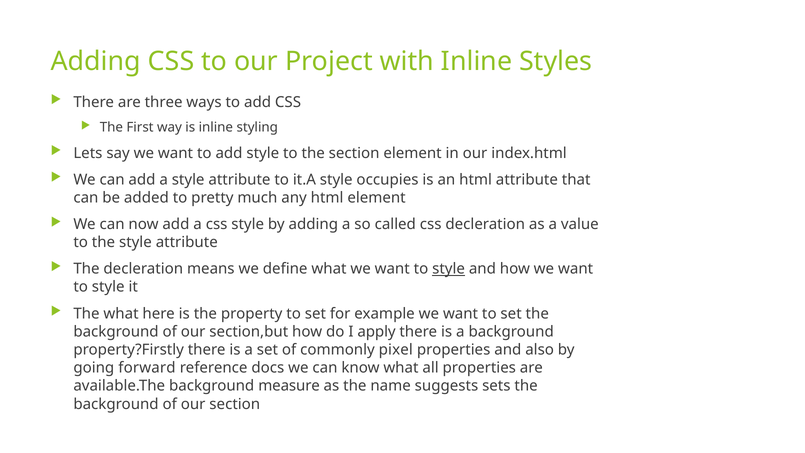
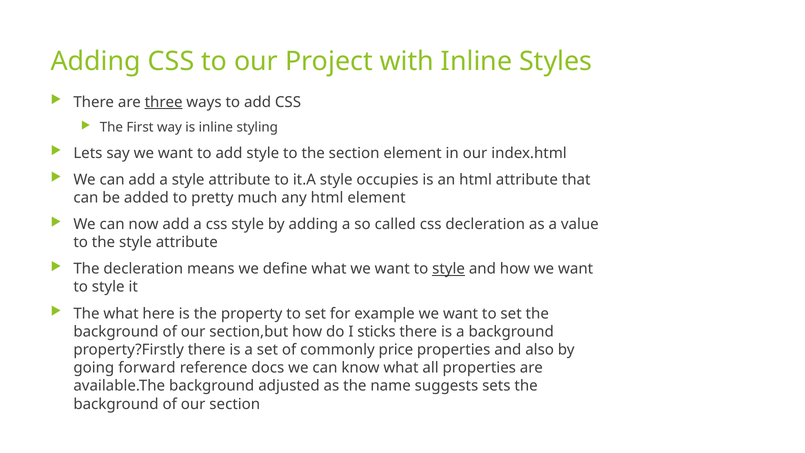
three underline: none -> present (164, 102)
apply: apply -> sticks (377, 331)
pixel: pixel -> price (396, 350)
measure: measure -> adjusted (289, 386)
